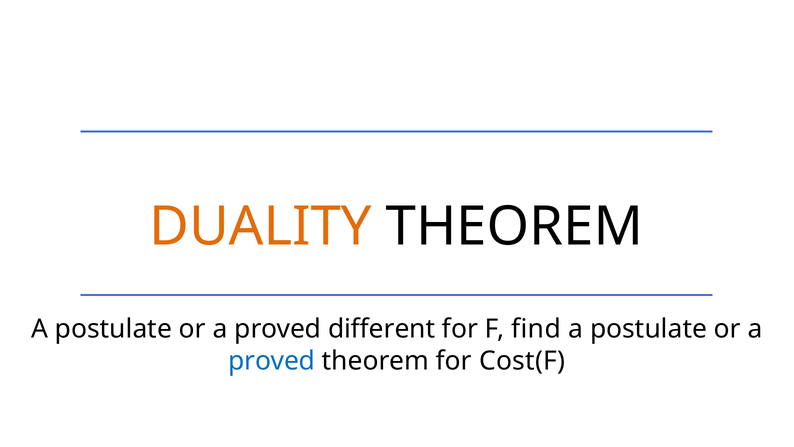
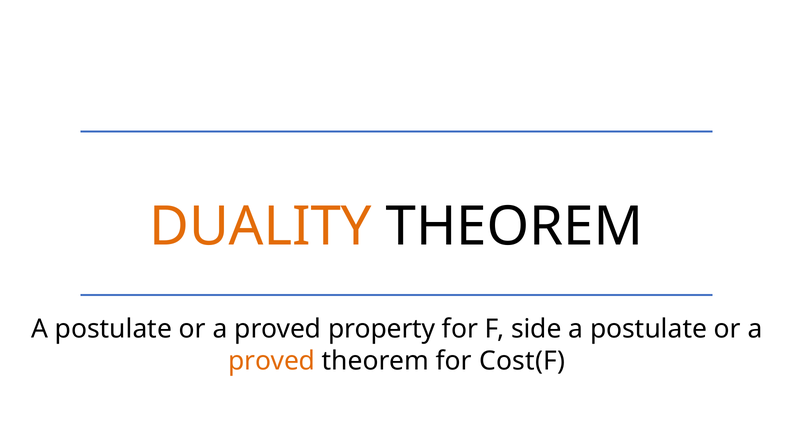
different: different -> property (382, 329)
find: find -> side (536, 329)
proved colour: blue -> orange (272, 361)
